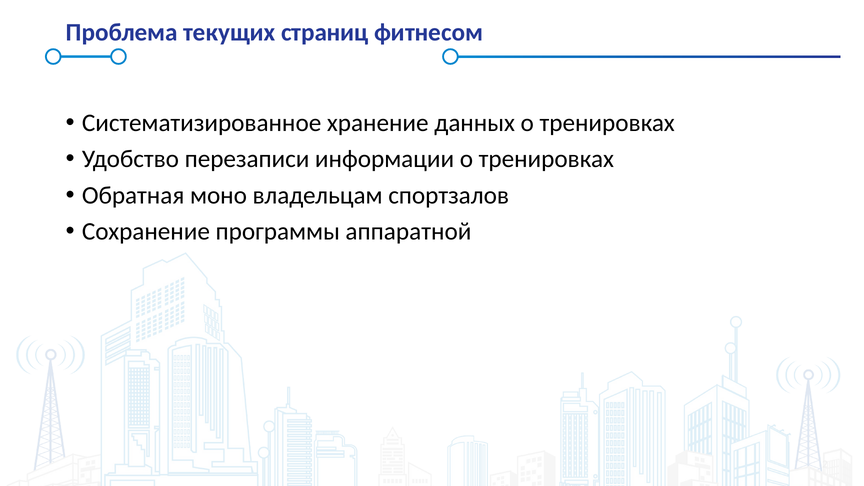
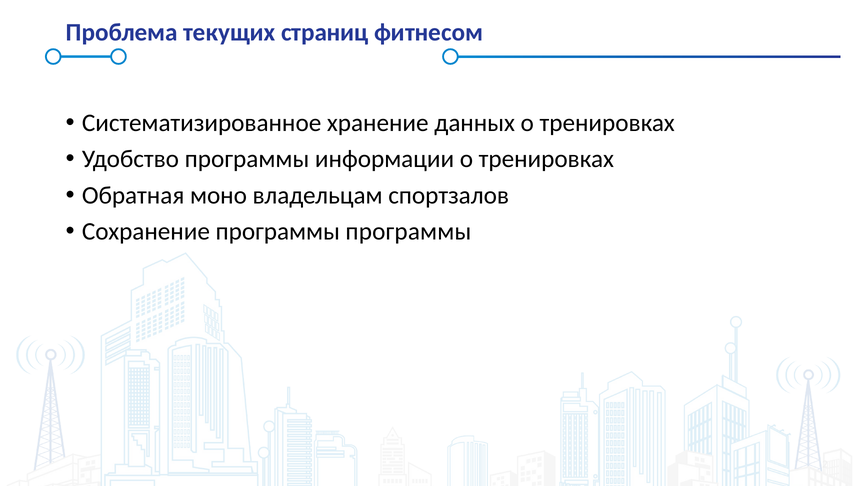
Удобство перезаписи: перезаписи -> программы (247, 159)
программы аппаратной: аппаратной -> программы (408, 232)
